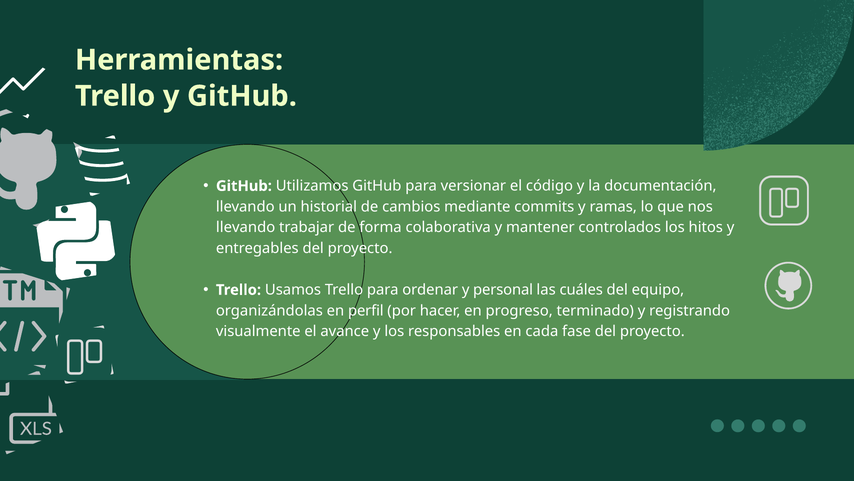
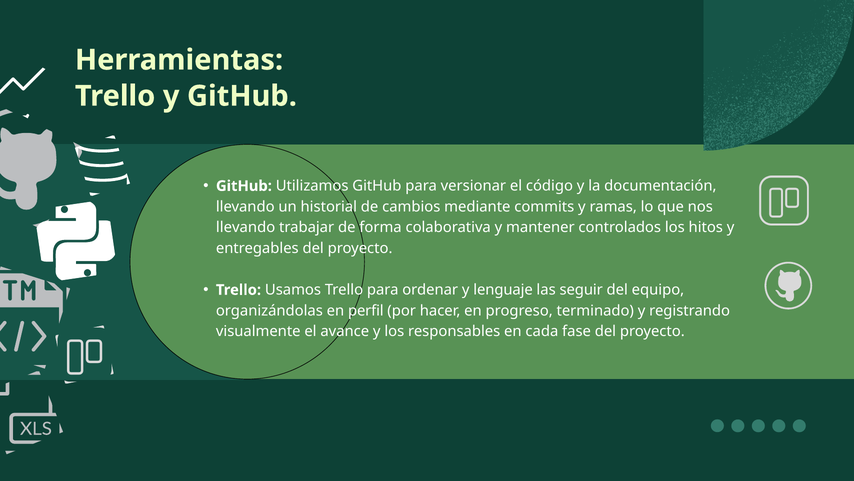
personal: personal -> lenguaje (503, 290)
cuáles: cuáles -> seguir (581, 290)
